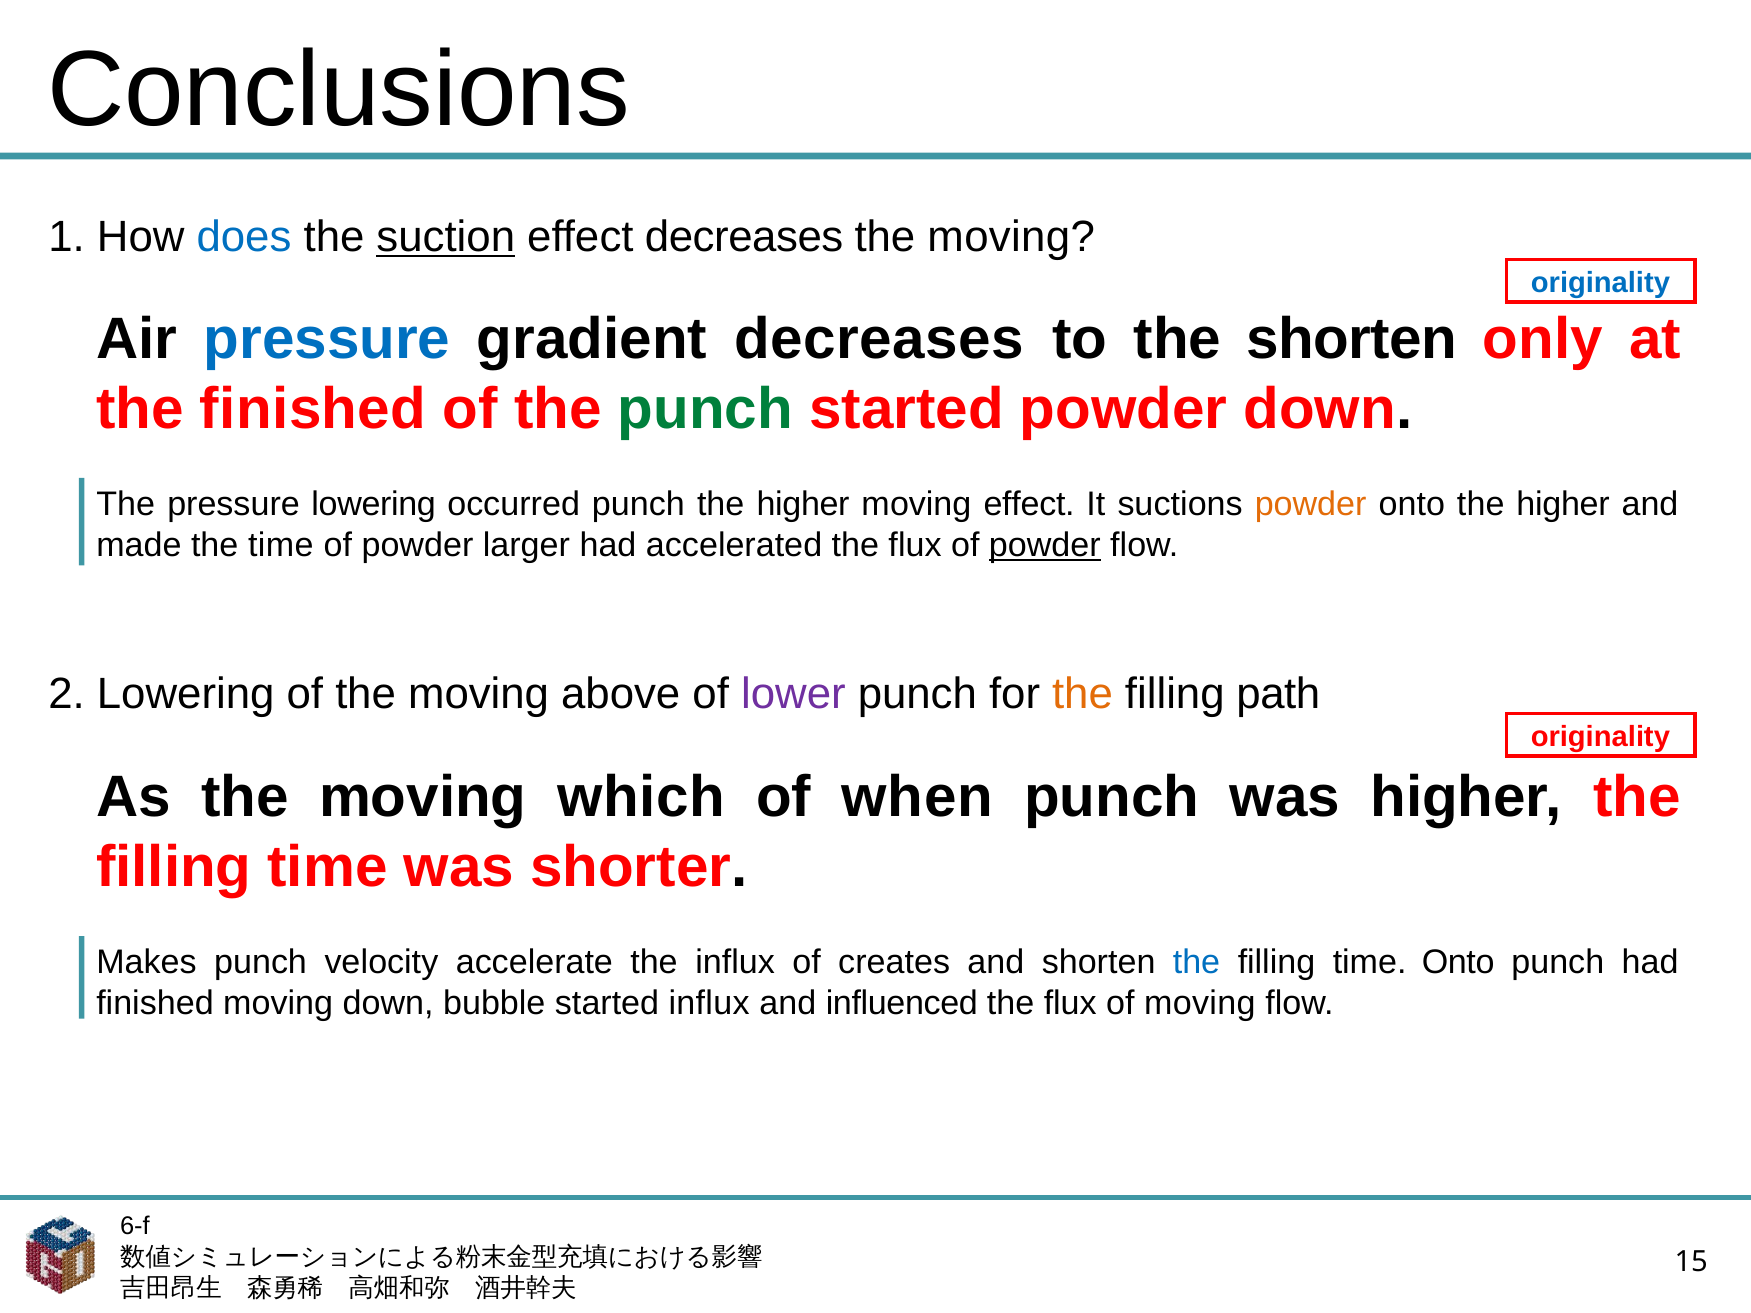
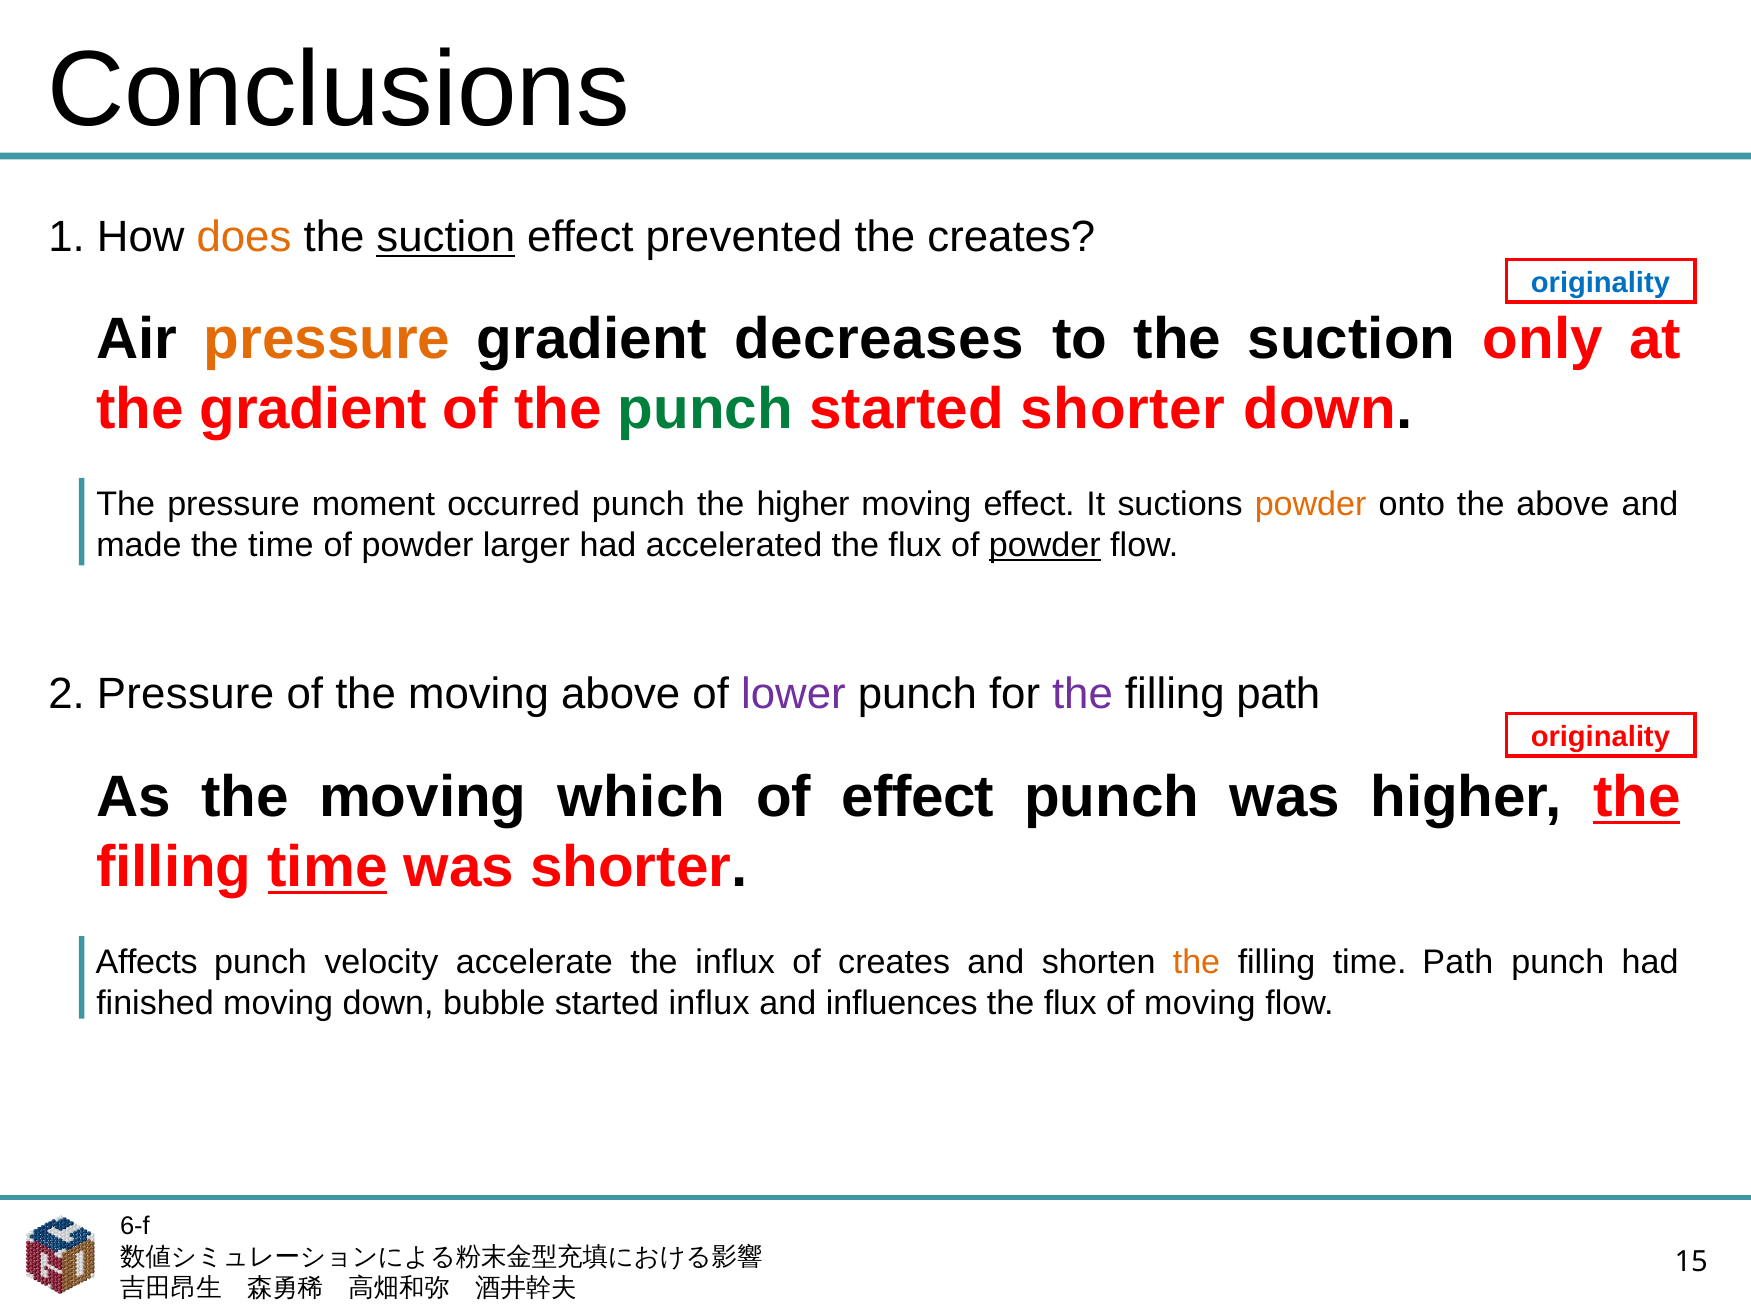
does colour: blue -> orange (244, 237)
effect decreases: decreases -> prevented (744, 237)
moving: moving -> creates (1011, 237)
pressure colour: blue -> orange (327, 340)
to the shorten: shorten -> suction (1351, 340)
the finished: finished -> gradient (314, 410)
started powder: powder -> shorter (1123, 410)
pressure lowering: lowering -> moment (373, 504)
onto the higher: higher -> above (1563, 504)
2 Lowering: Lowering -> Pressure (186, 695)
the colour: orange -> purple (1082, 695)
of when: when -> effect (918, 797)
the underline: none -> present (1637, 797)
time underline: none -> present (327, 867)
Makes: Makes -> Affects (147, 963)
the colour: blue -> orange (1196, 963)
time Onto: Onto -> Path (1458, 963)
influenced: influenced -> influences (902, 1003)
